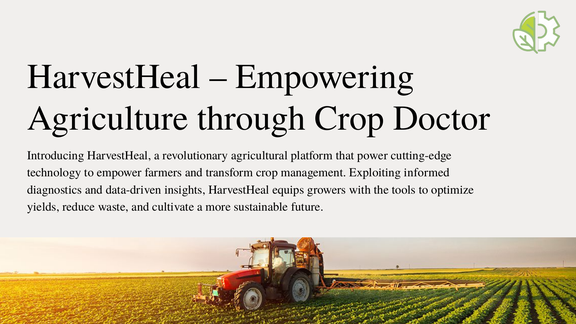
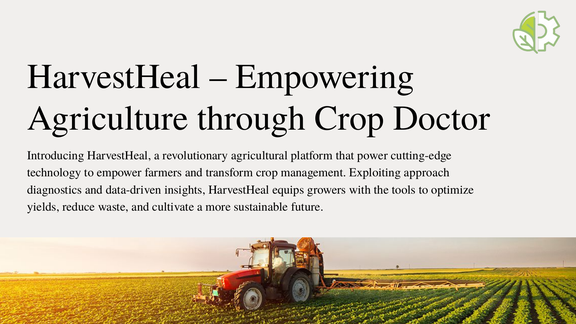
informed: informed -> approach (427, 173)
